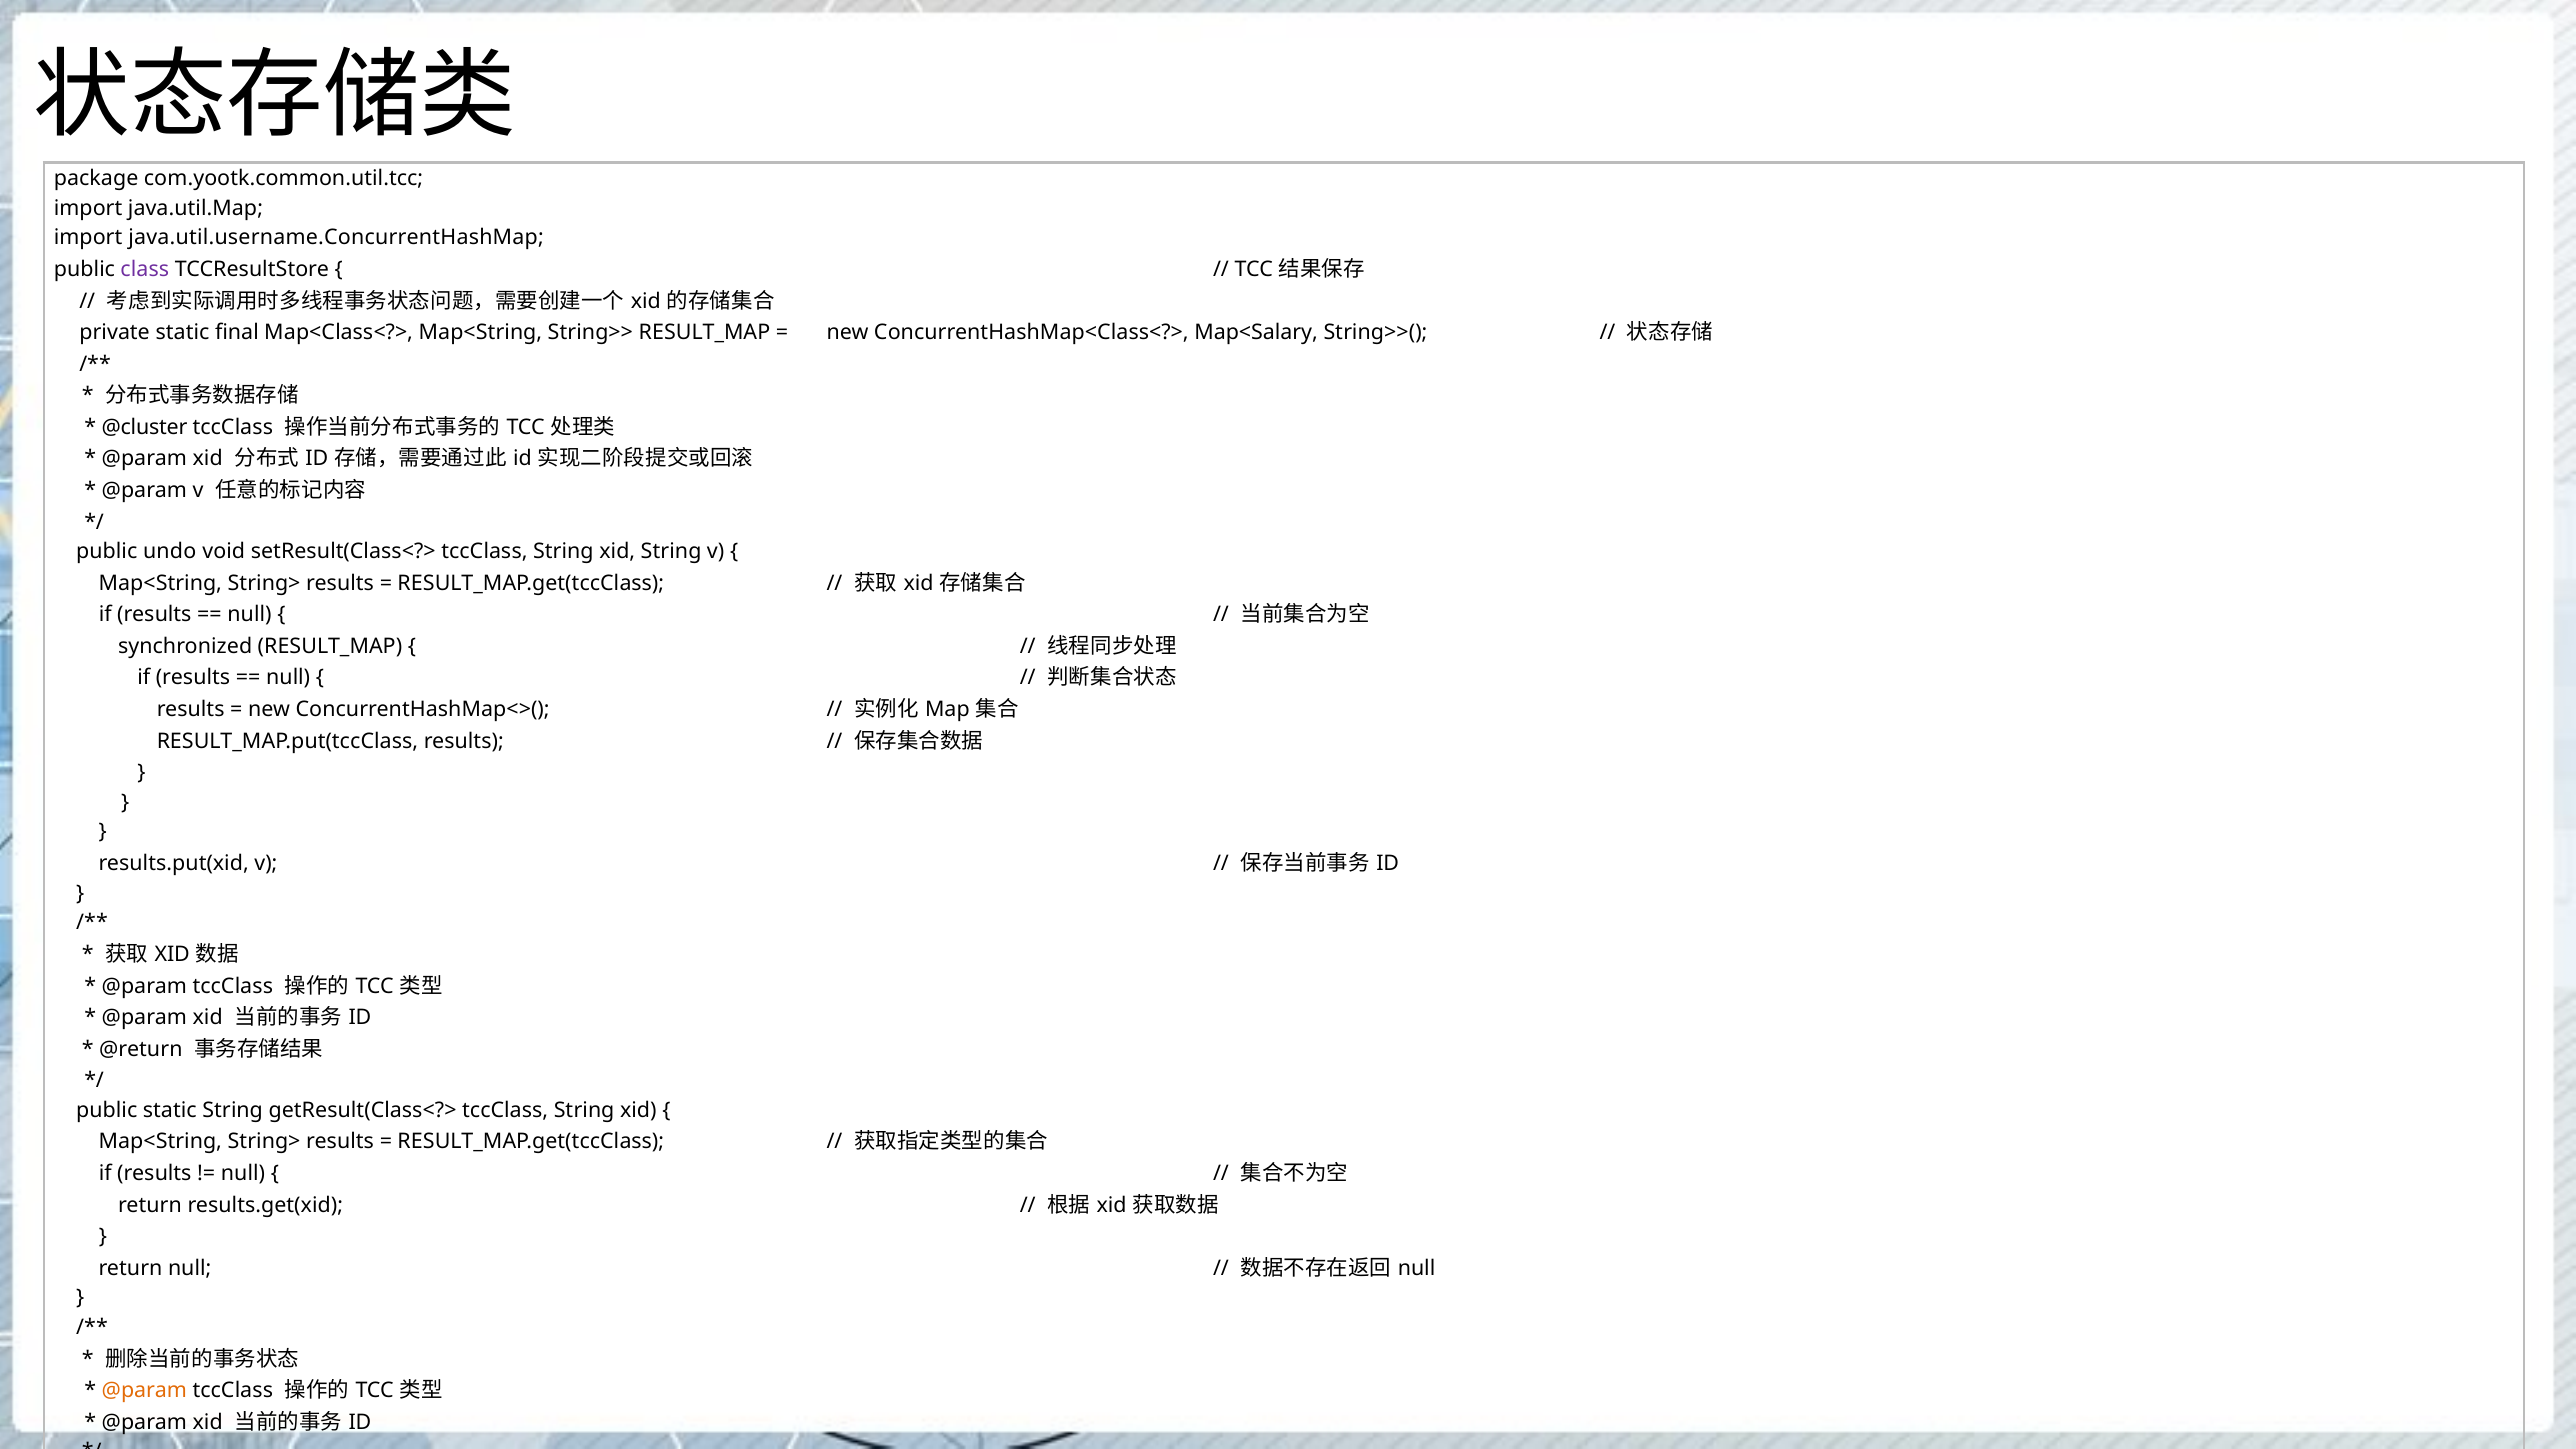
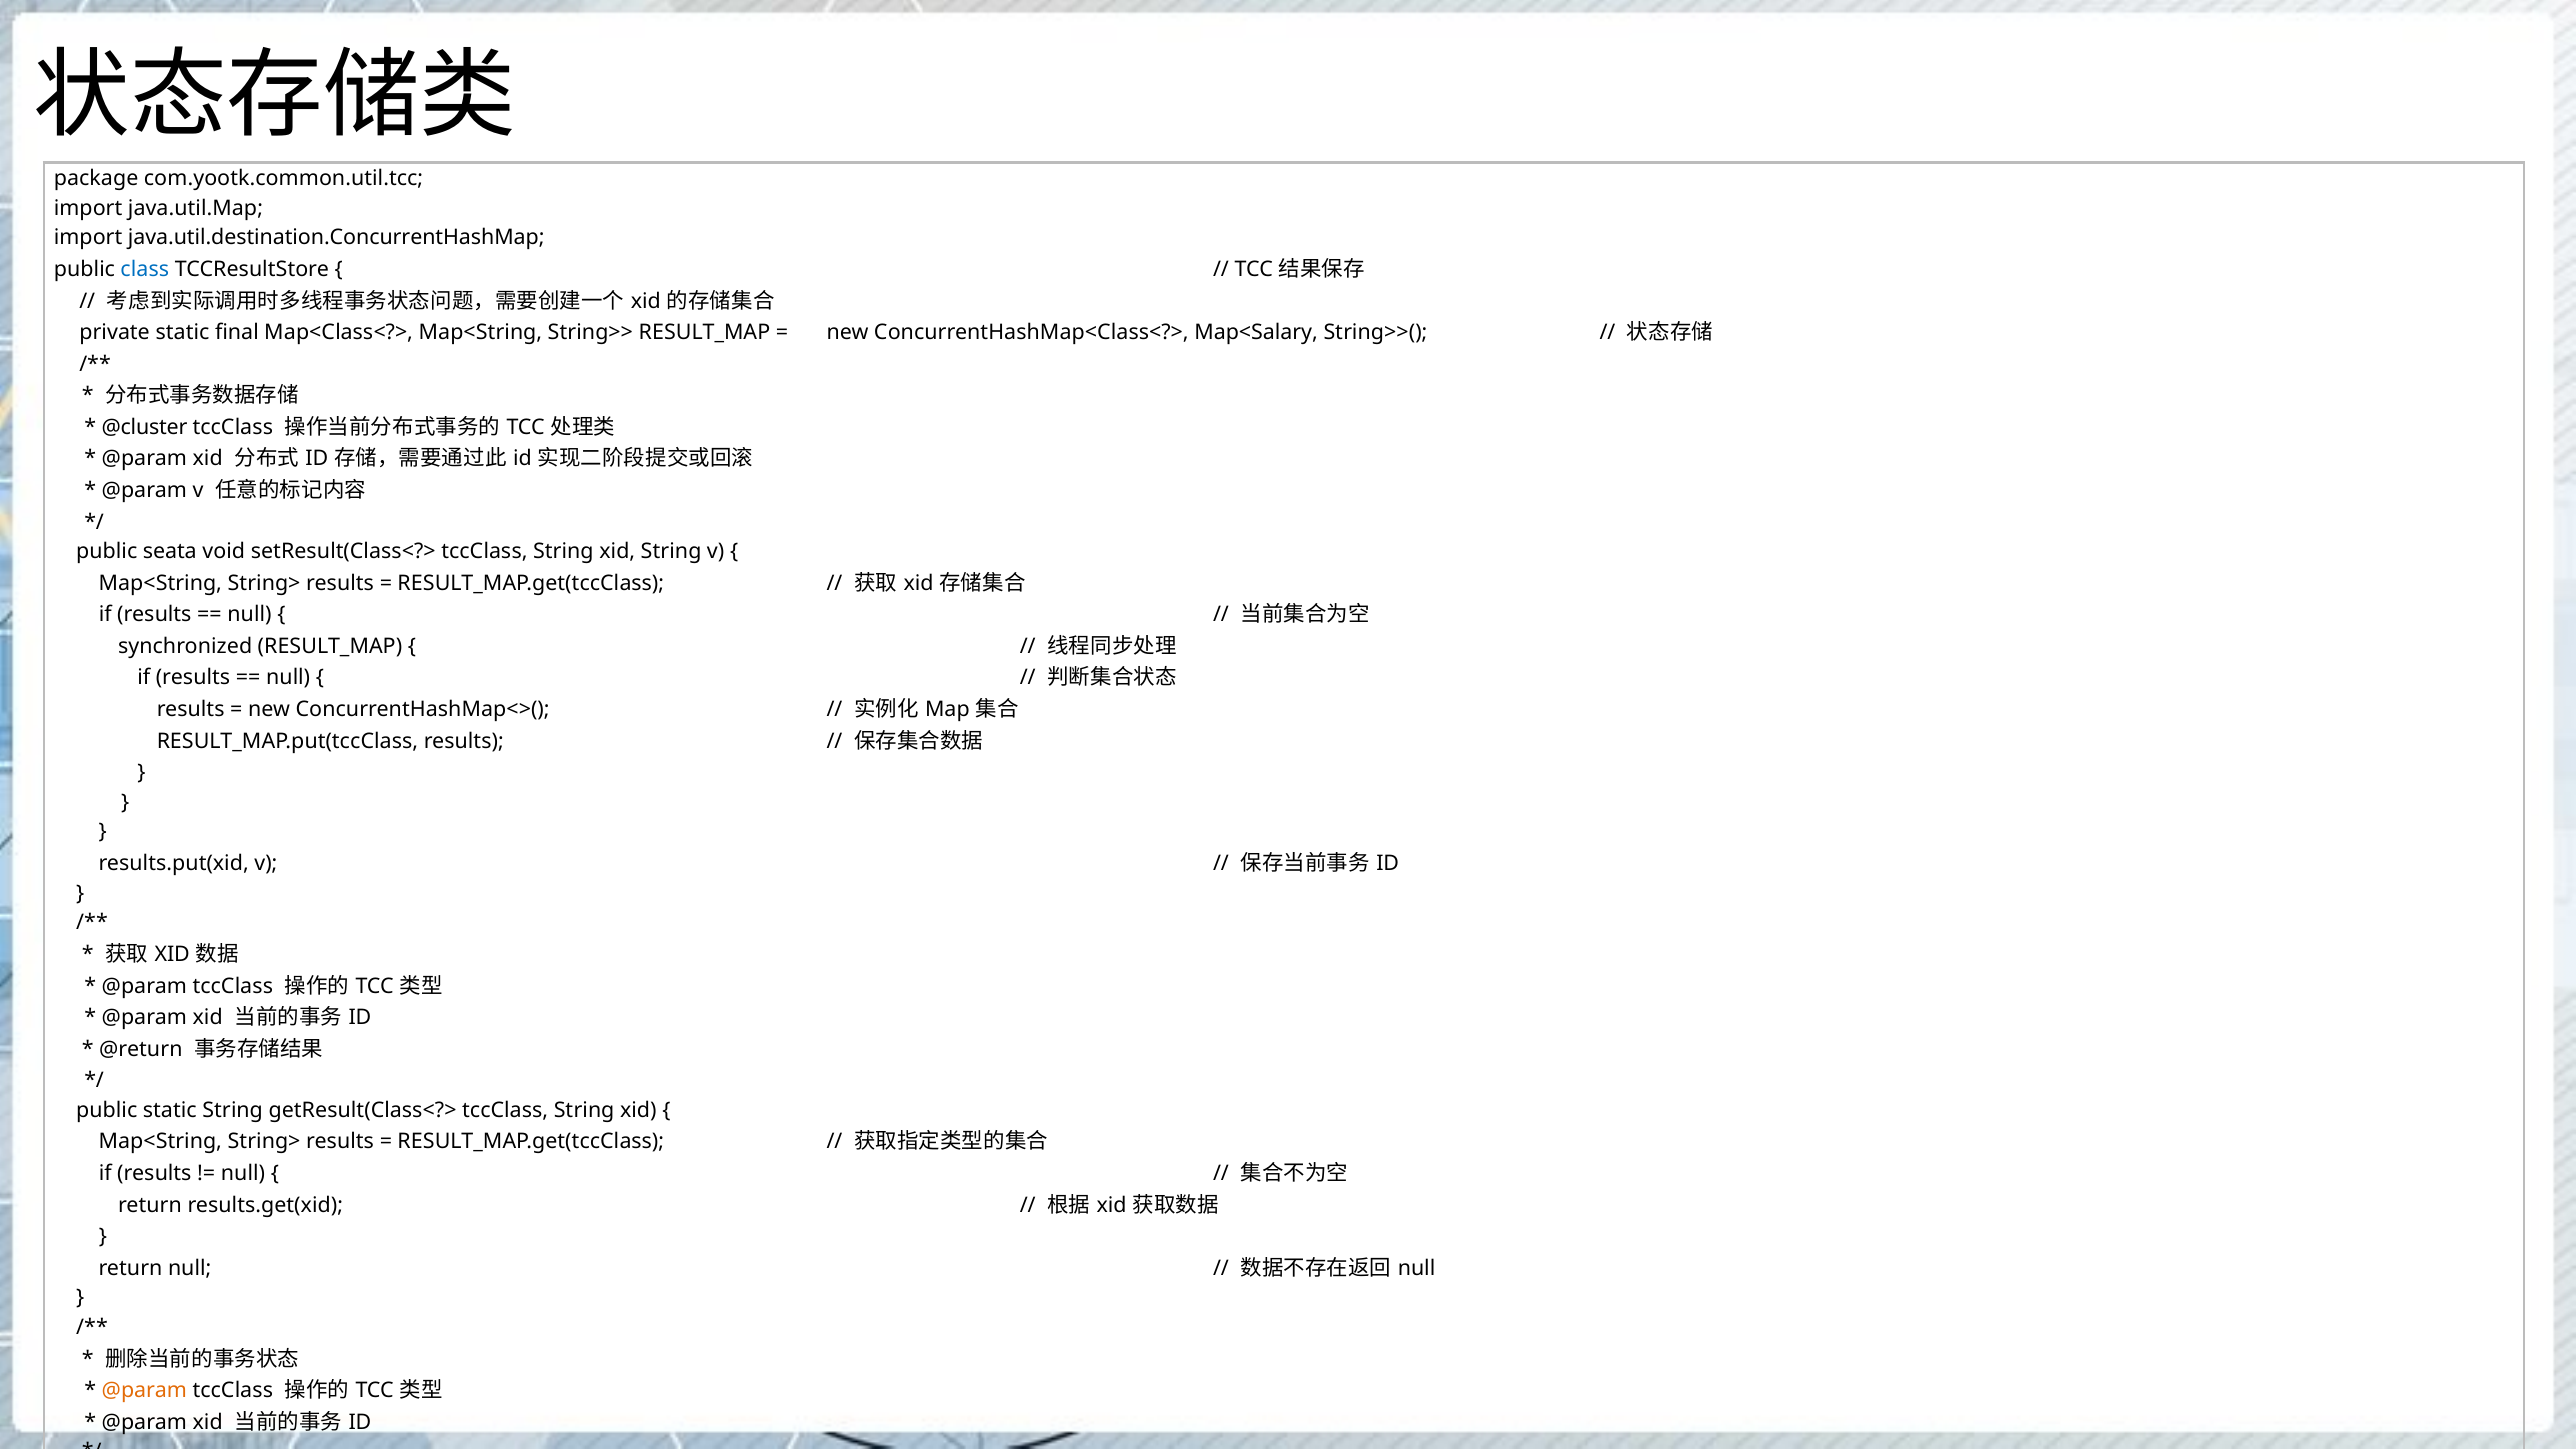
java.util.username.ConcurrentHashMap: java.util.username.ConcurrentHashMap -> java.util.destination.ConcurrentHashMap (336, 238)
class colour: purple -> blue (145, 269)
undo: undo -> seata (170, 552)
